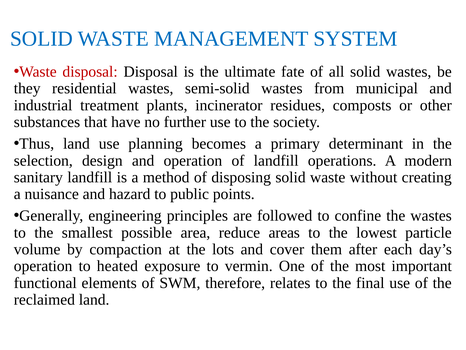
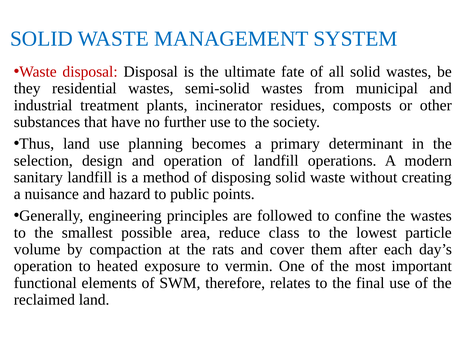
areas: areas -> class (284, 232)
lots: lots -> rats (223, 249)
